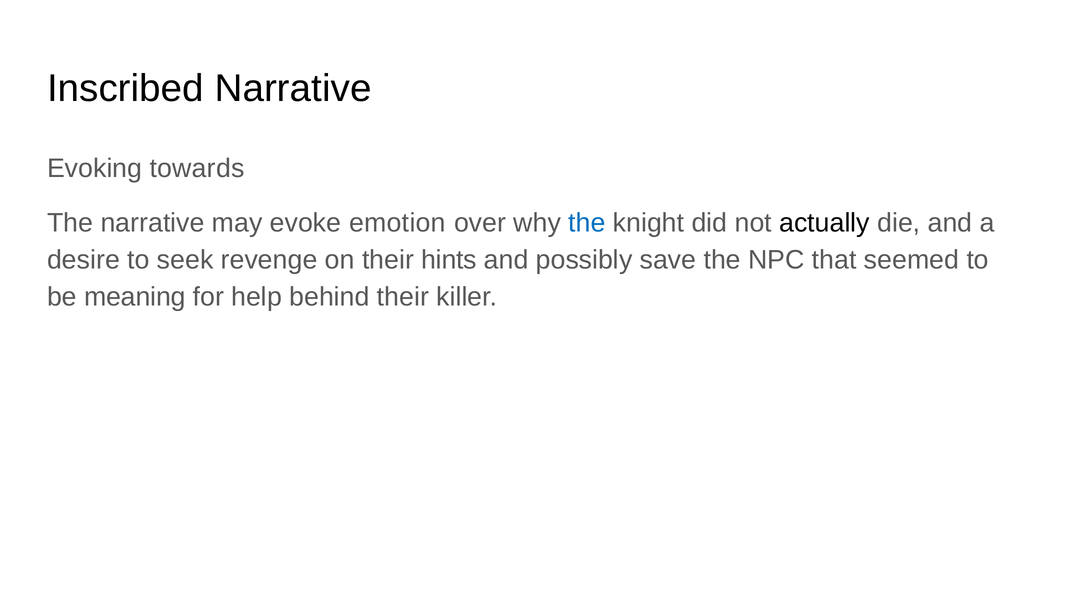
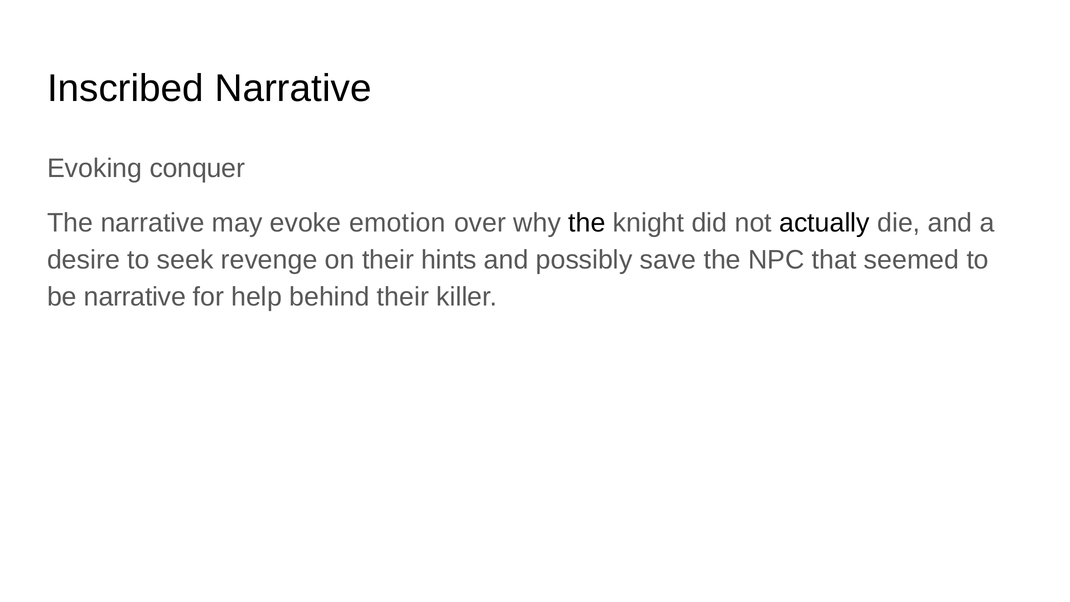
towards: towards -> conquer (197, 168)
the colour: blue -> black (587, 223)
be meaning: meaning -> narrative (135, 297)
